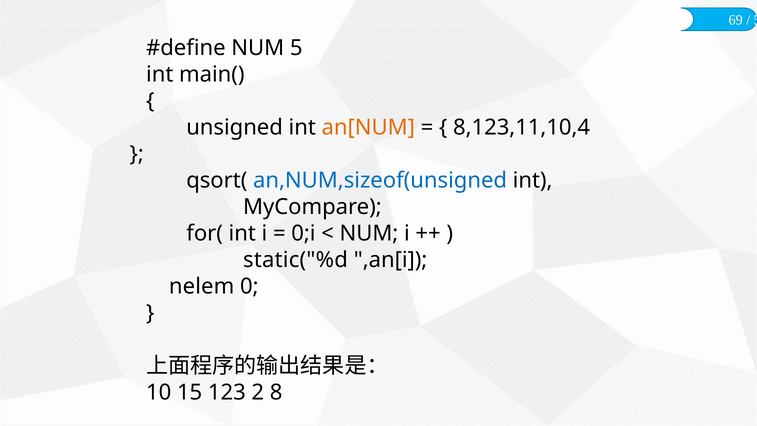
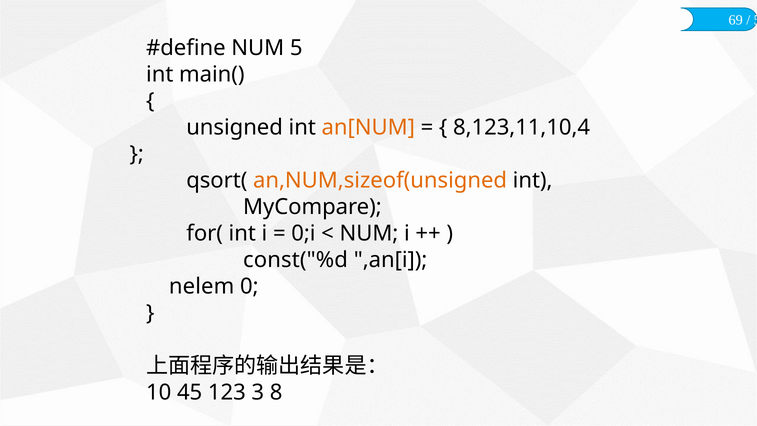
an,NUM,sizeof(unsigned colour: blue -> orange (380, 180)
static("%d: static("%d -> const("%d (296, 260)
15: 15 -> 45 (190, 393)
2: 2 -> 3 (258, 393)
